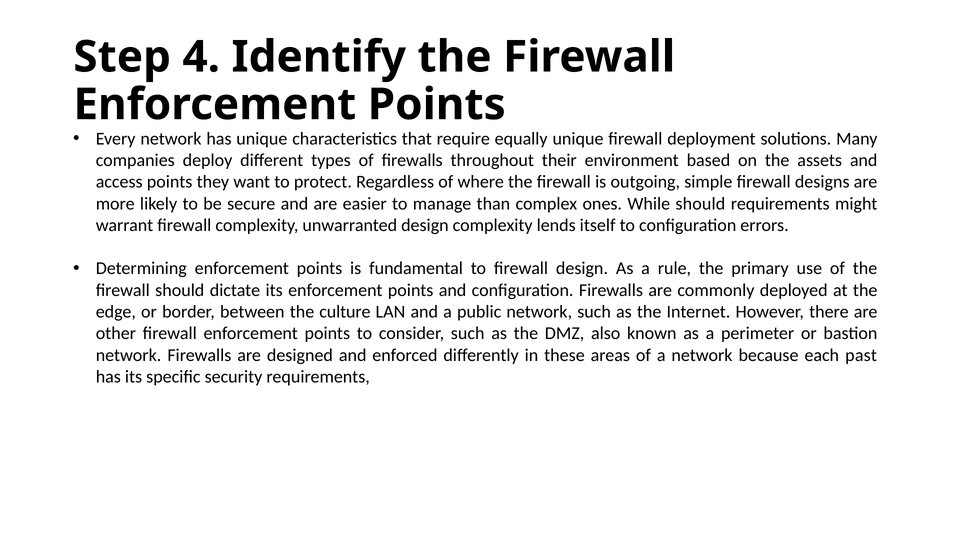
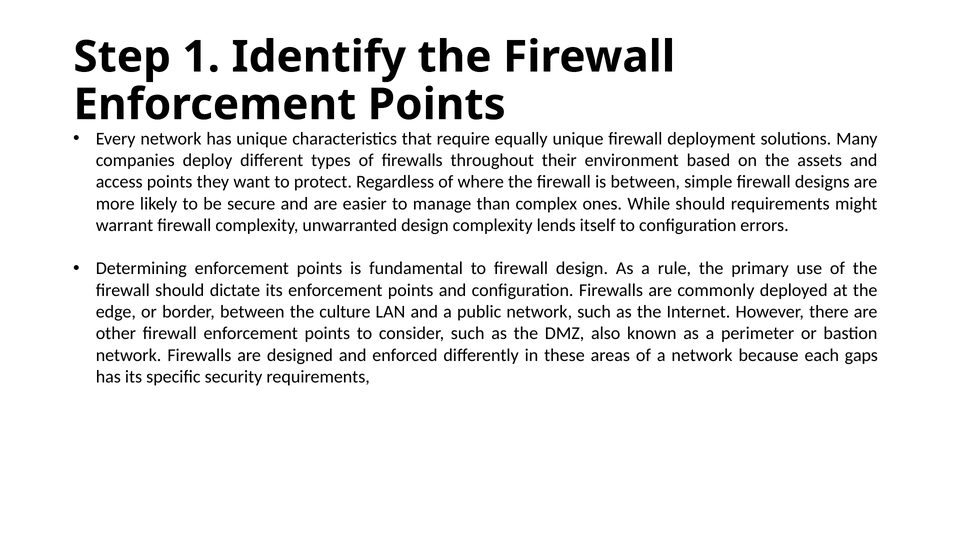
4: 4 -> 1 (201, 57)
is outgoing: outgoing -> between (645, 182)
past: past -> gaps (861, 355)
